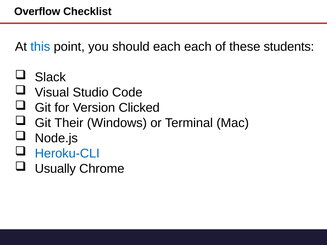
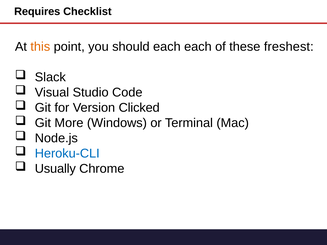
Overflow: Overflow -> Requires (37, 12)
this colour: blue -> orange (40, 47)
students: students -> freshest (289, 47)
Their: Their -> More (69, 123)
